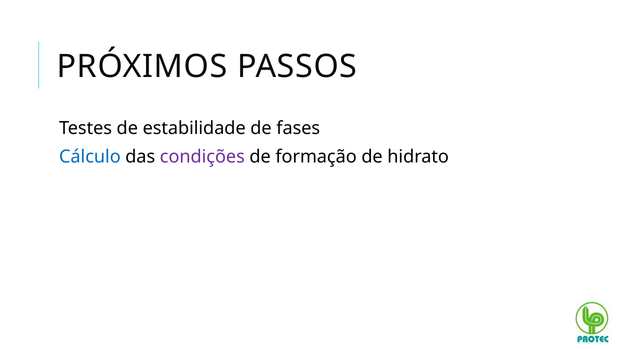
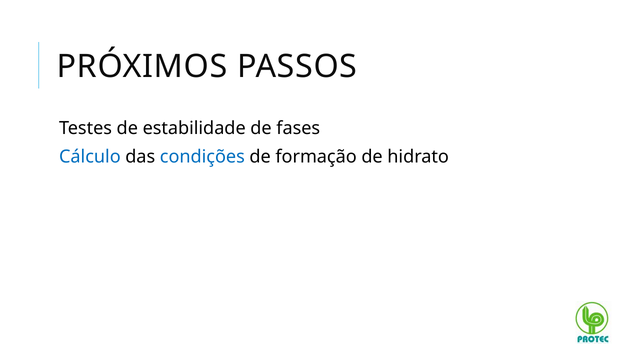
condições colour: purple -> blue (202, 157)
